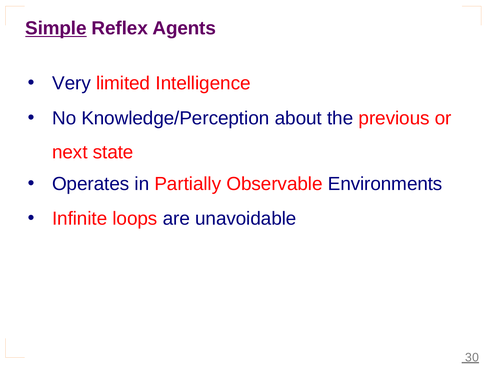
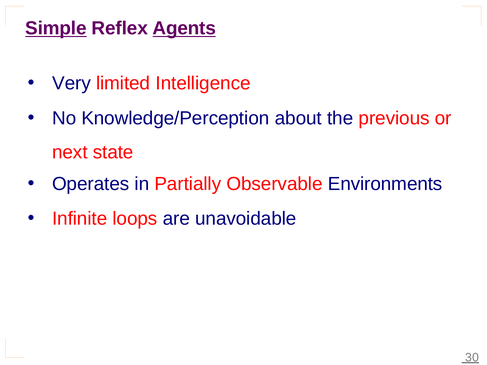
Agents underline: none -> present (184, 28)
